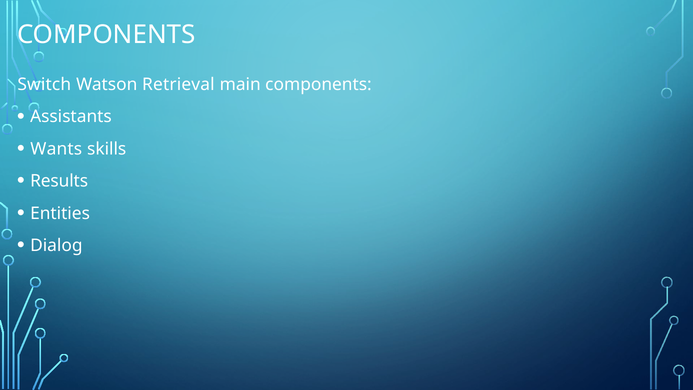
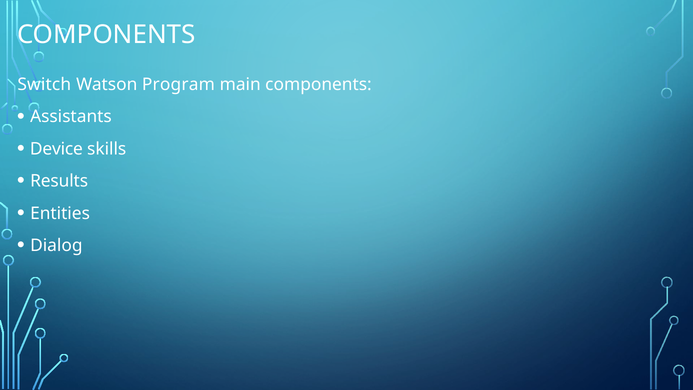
Retrieval: Retrieval -> Program (178, 85)
Wants: Wants -> Device (56, 149)
